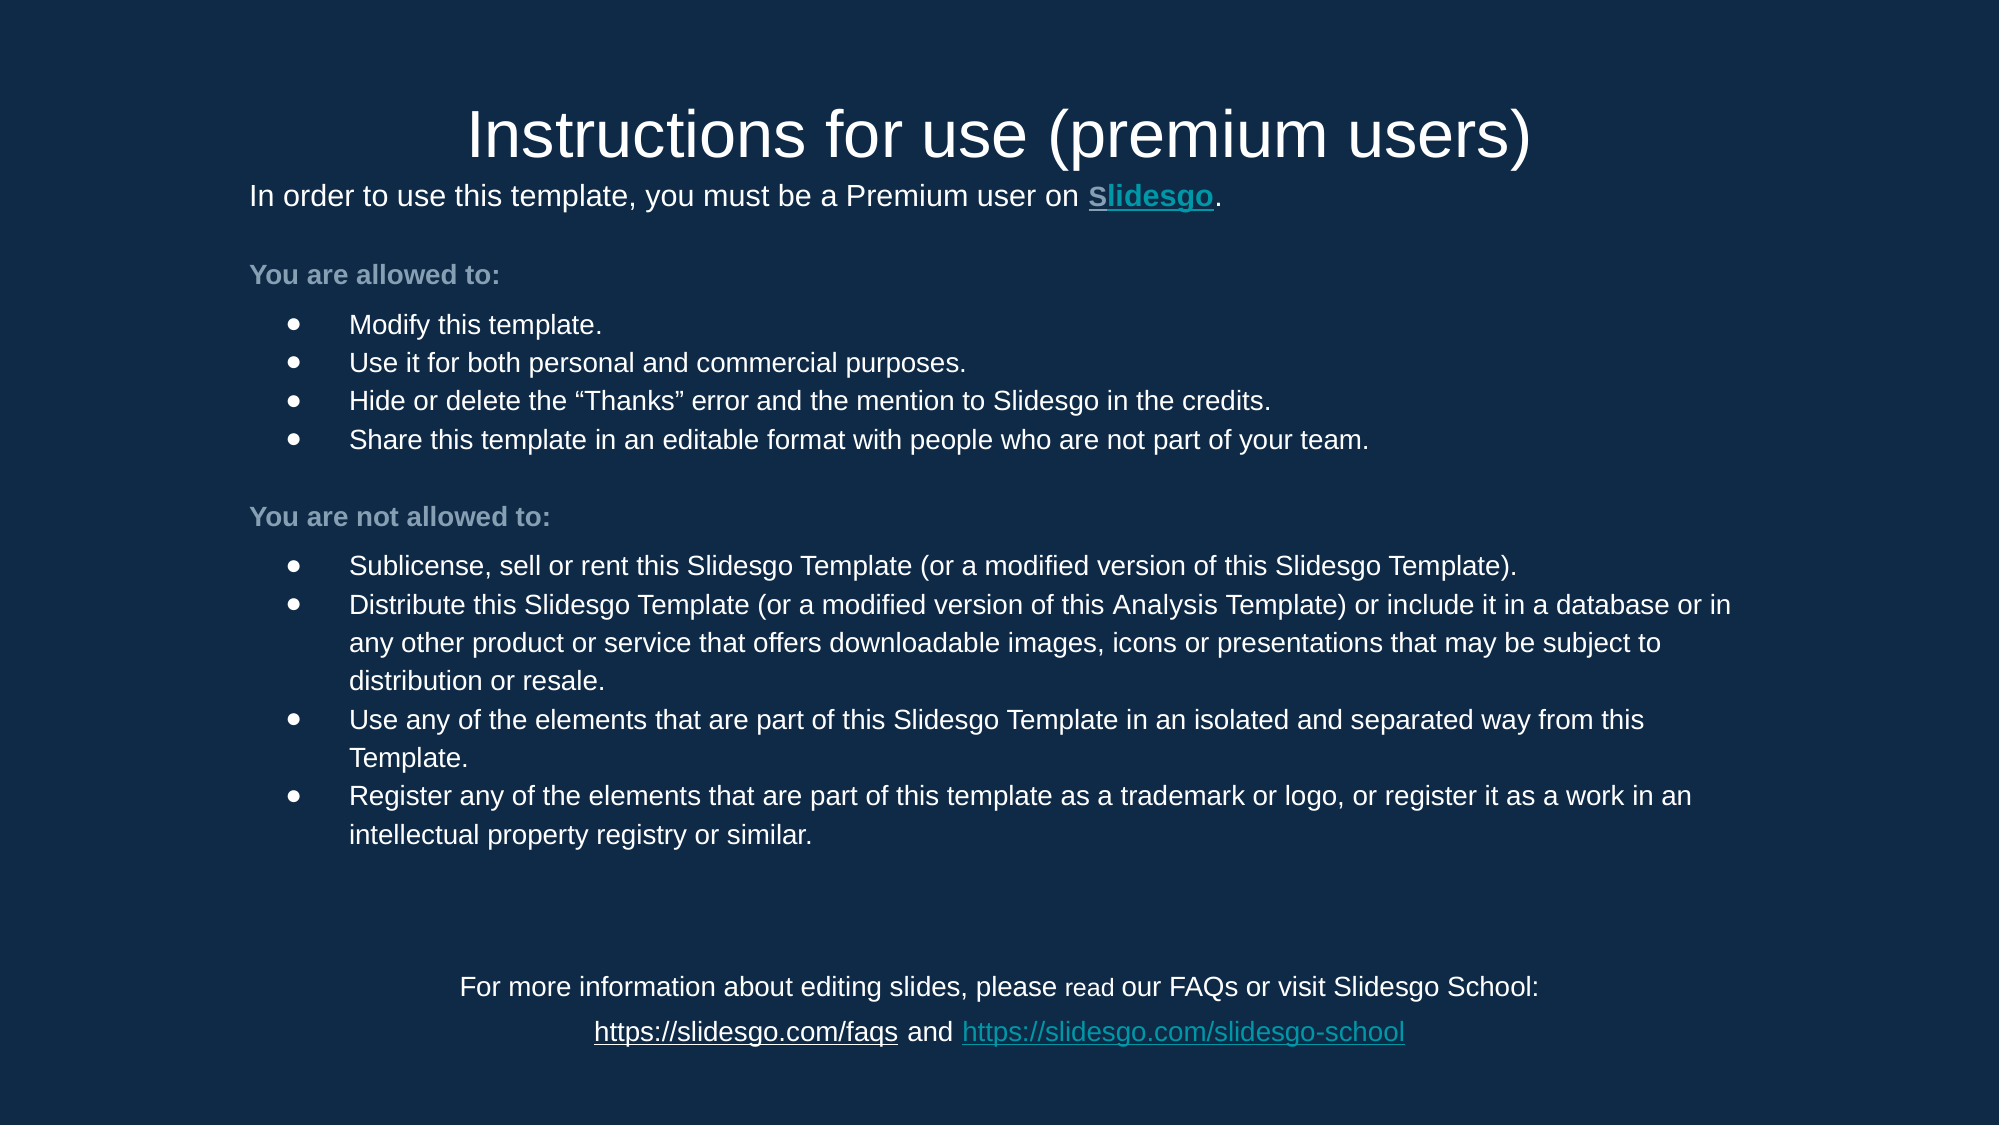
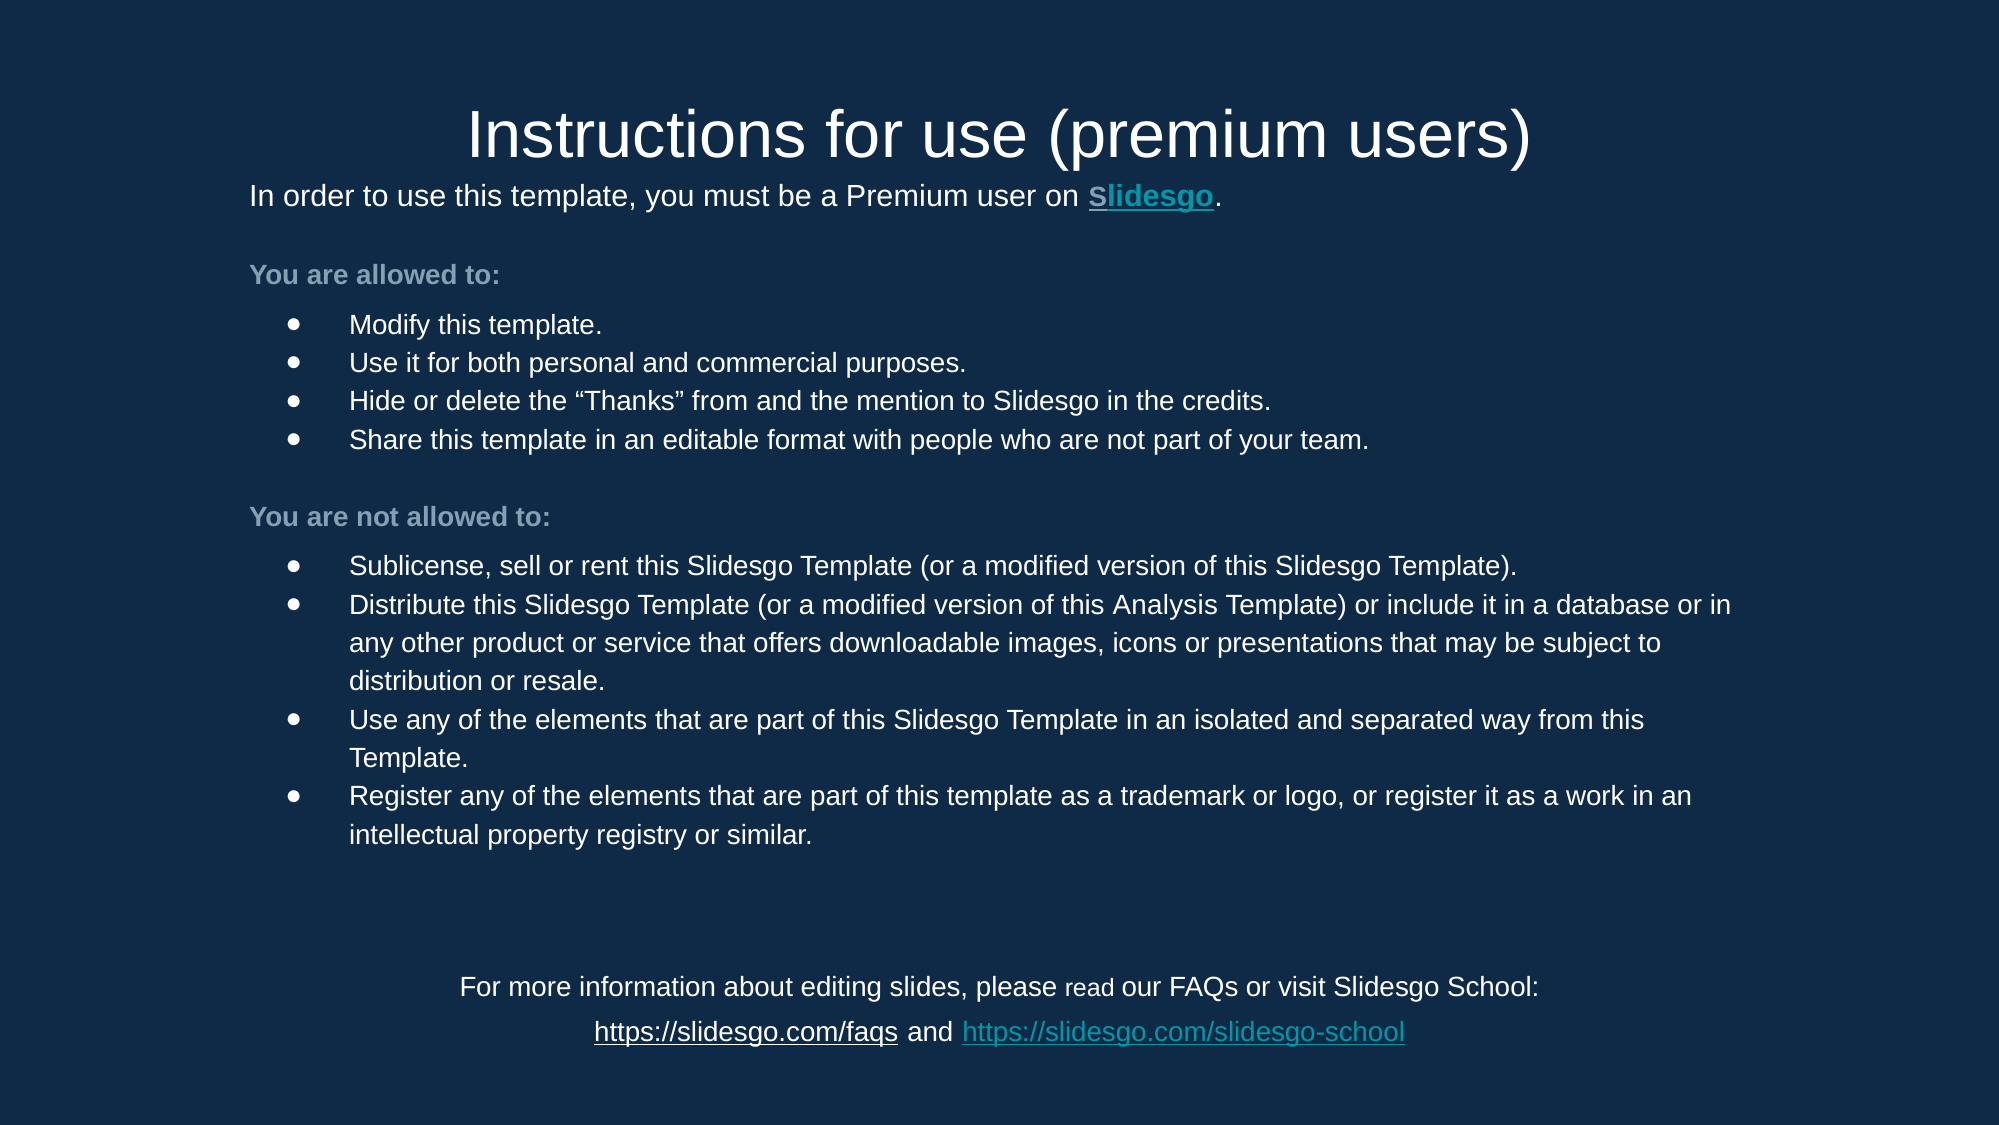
Thanks error: error -> from (720, 401)
